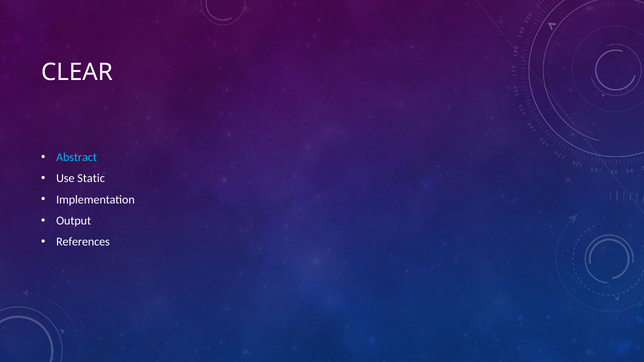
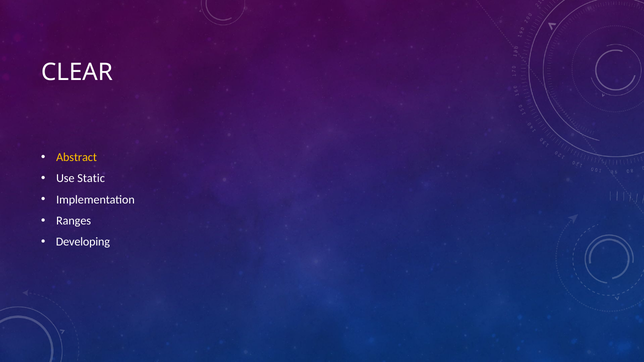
Abstract colour: light blue -> yellow (77, 157)
Output: Output -> Ranges (74, 221)
References: References -> Developing (83, 242)
